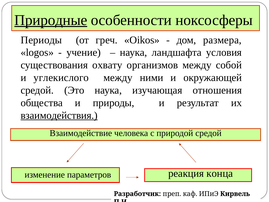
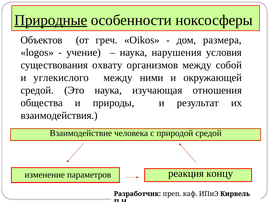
Периоды: Периоды -> Объектов (41, 40)
ландшафта: ландшафта -> нарушения (177, 52)
взаимодействия underline: present -> none (59, 115)
конца: конца -> концу (220, 173)
